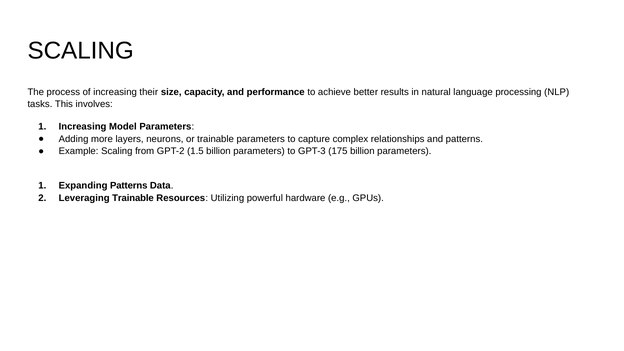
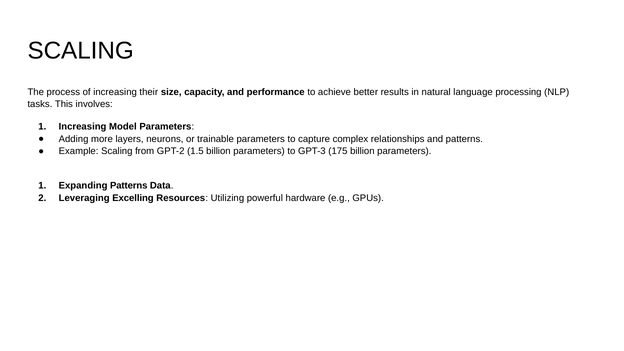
Leveraging Trainable: Trainable -> Excelling (133, 198)
